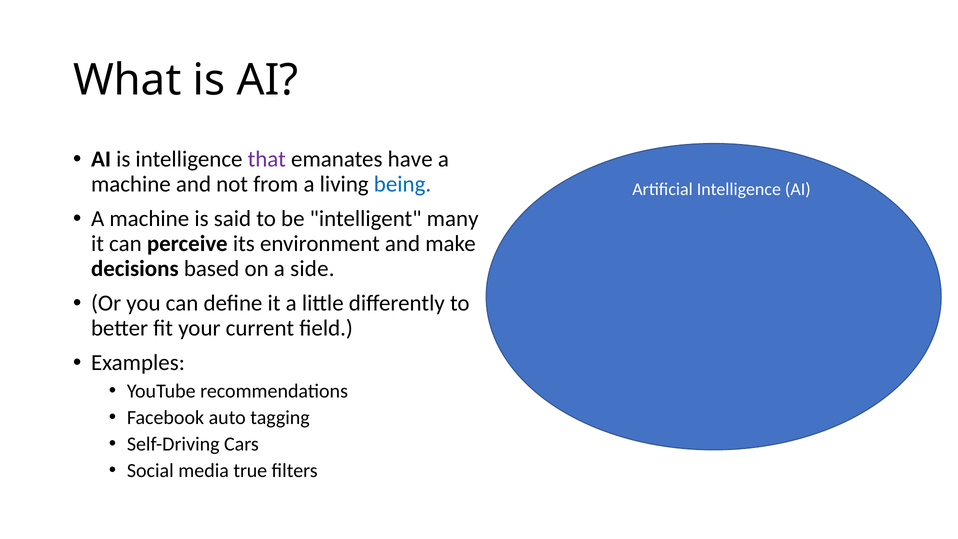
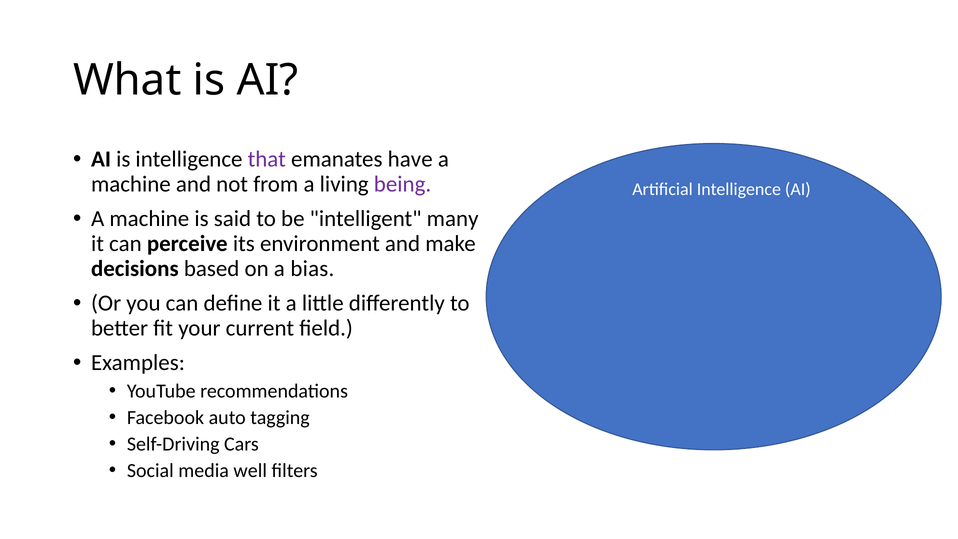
being colour: blue -> purple (403, 184)
side: side -> bias (312, 268)
true: true -> well (250, 470)
